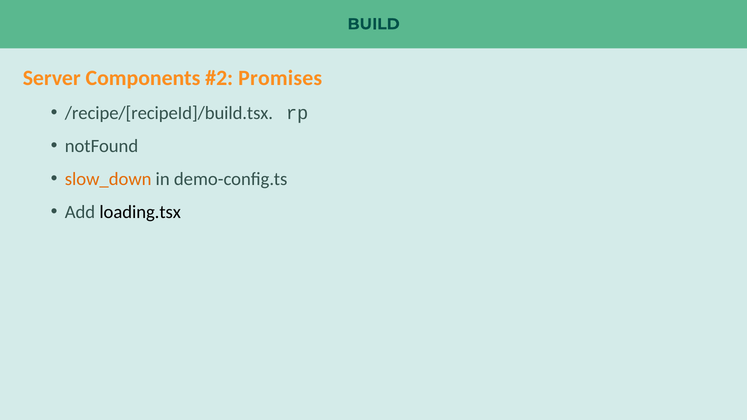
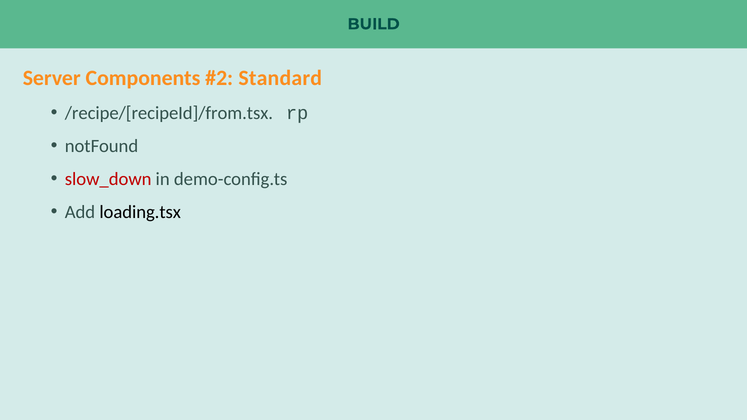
Promises: Promises -> Standard (280, 78)
/recipe/[recipeId]/build.tsx: /recipe/[recipeId]/build.tsx -> /recipe/[recipeId]/from.tsx (169, 113)
slow_down colour: orange -> red (108, 179)
